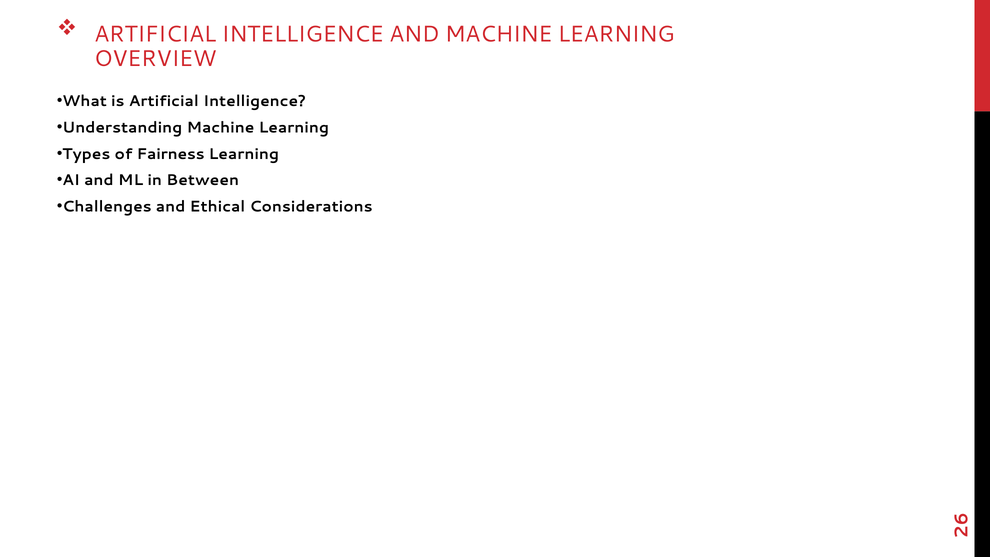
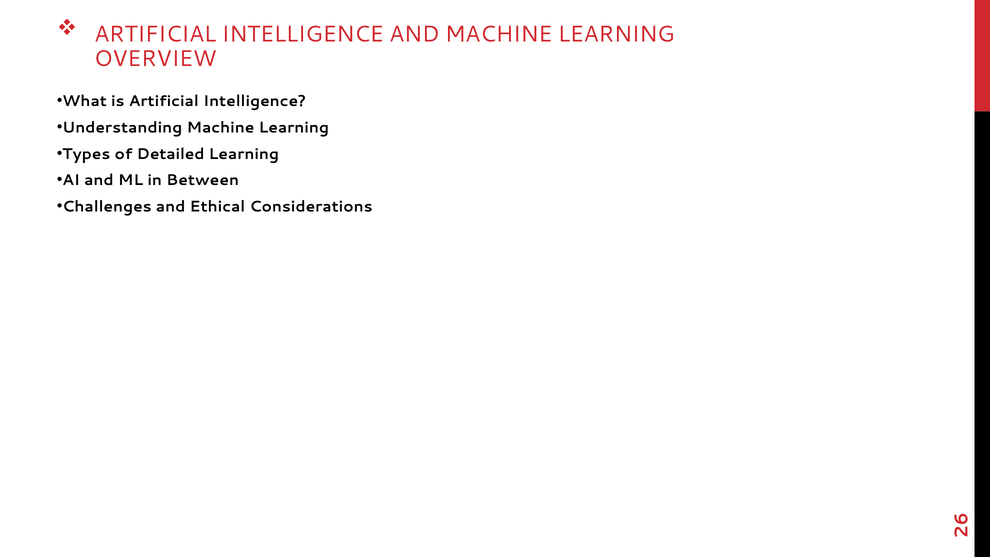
Fairness: Fairness -> Detailed (171, 154)
